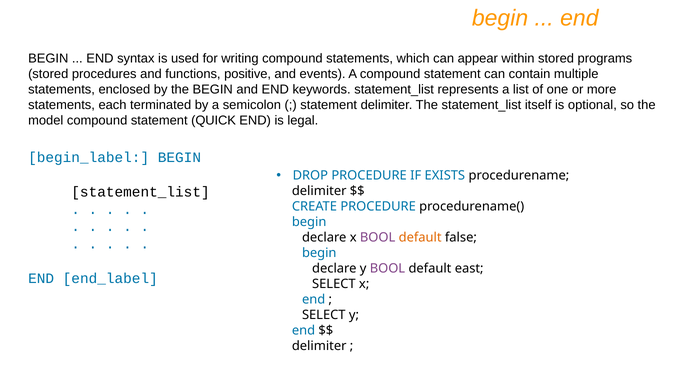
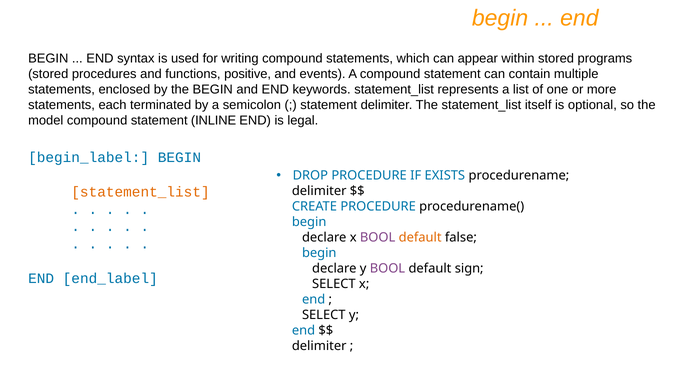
QUICK: QUICK -> INLINE (214, 121)
statement_list colour: black -> orange (141, 192)
east: east -> sign (469, 269)
